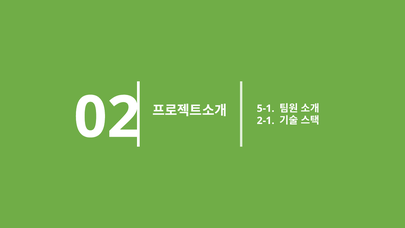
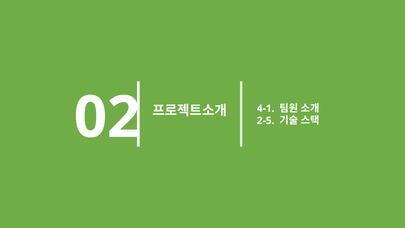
5-1: 5-1 -> 4-1 (266, 108)
2-1: 2-1 -> 2-5 (266, 121)
